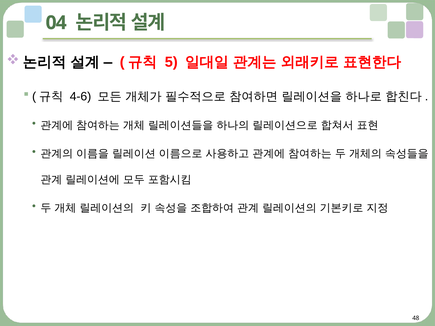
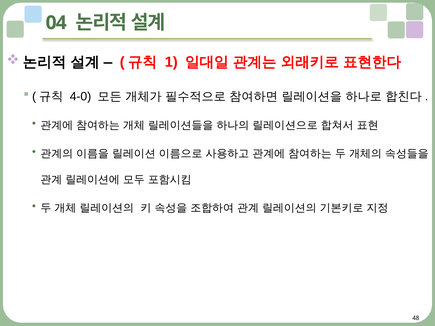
5: 5 -> 1 (171, 62)
4-6: 4-6 -> 4-0 (80, 96)
